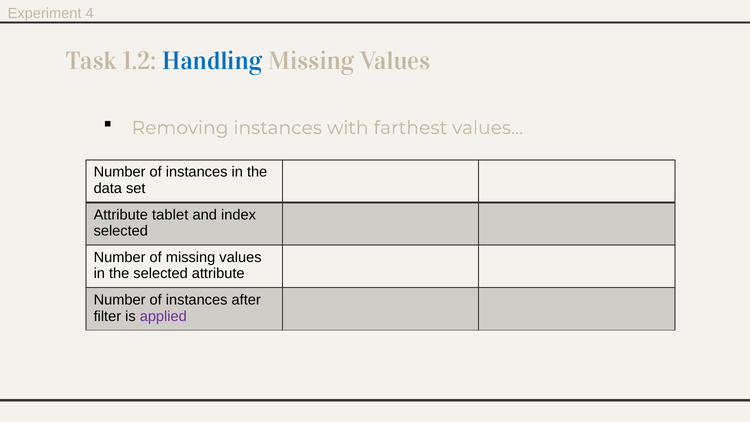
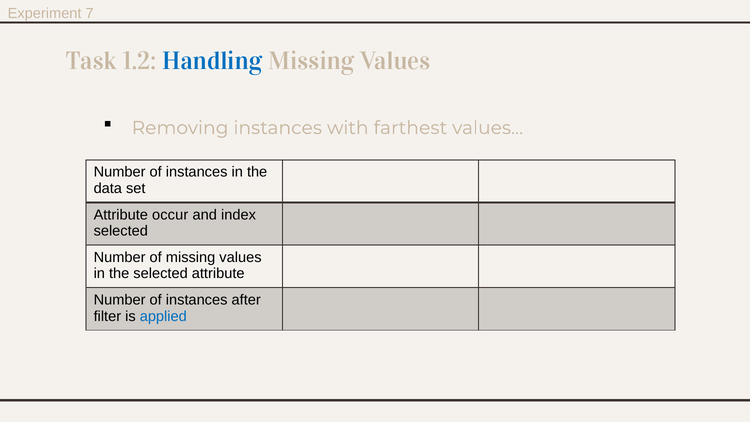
4: 4 -> 7 (90, 13)
tablet: tablet -> occur (170, 215)
applied colour: purple -> blue (163, 316)
